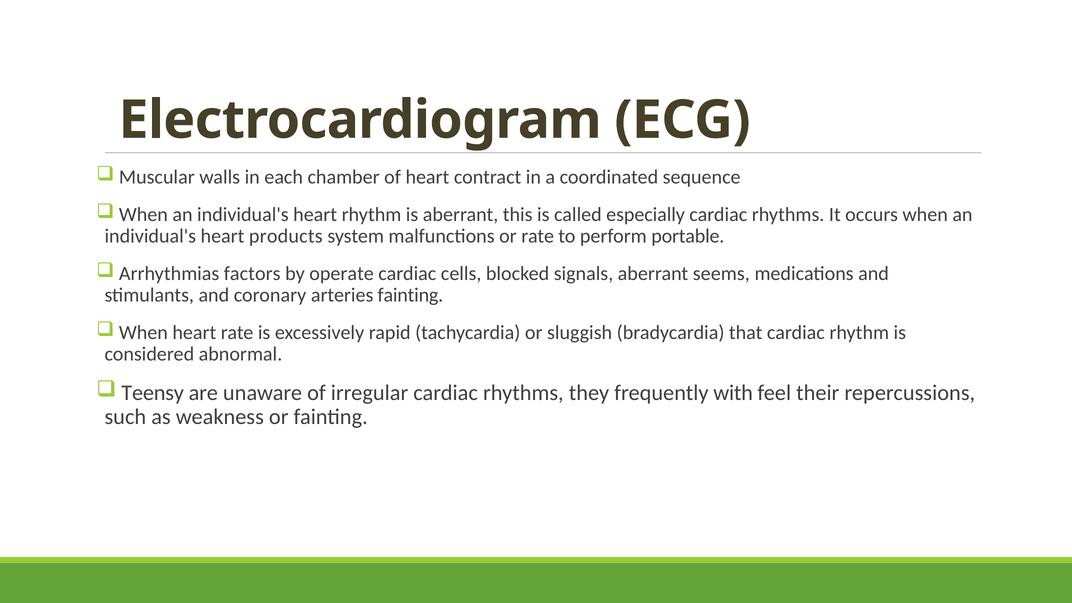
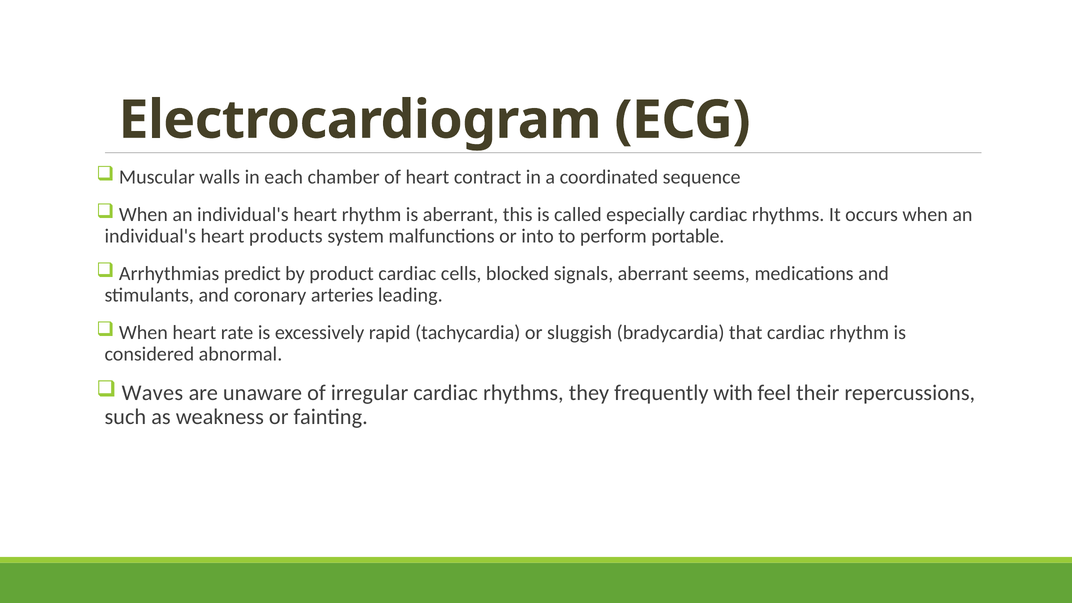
or rate: rate -> into (538, 236)
factors: factors -> predict (252, 273)
operate: operate -> product (342, 273)
arteries fainting: fainting -> leading (410, 295)
Teensy: Teensy -> Waves (152, 393)
